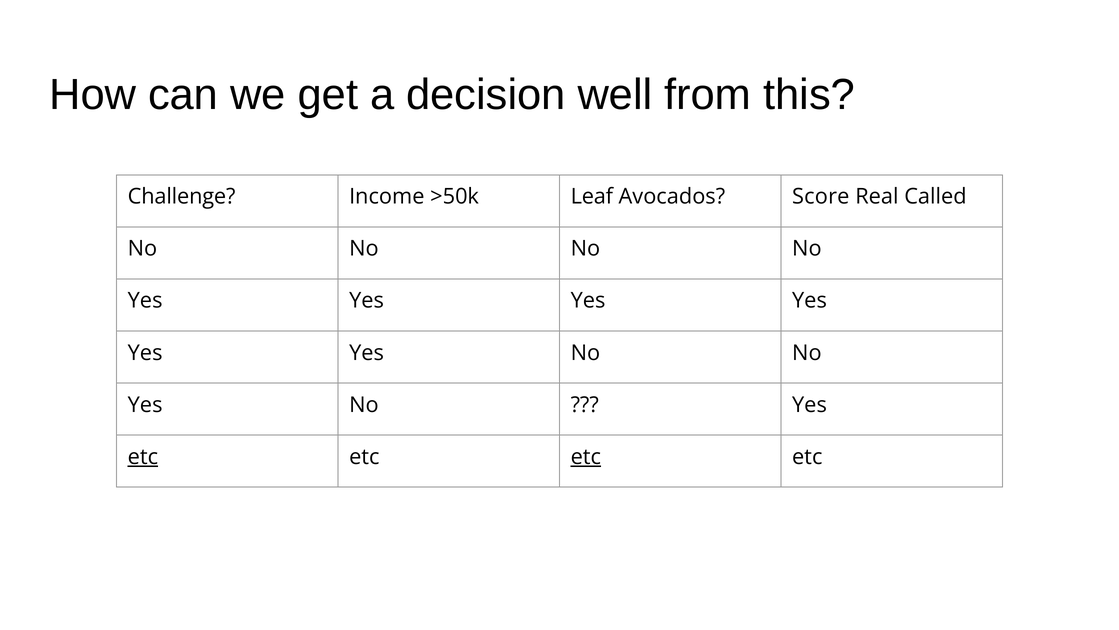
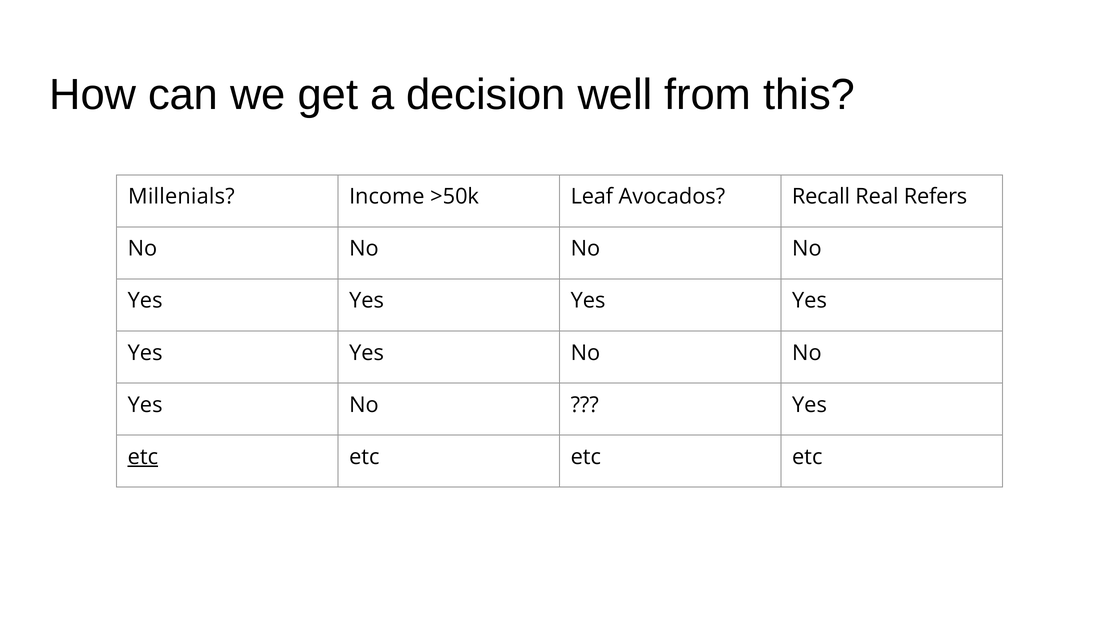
Challenge: Challenge -> Millenials (181, 197)
Score: Score -> Recall (821, 197)
Called: Called -> Refers (936, 197)
etc underline: present -> none (586, 456)
